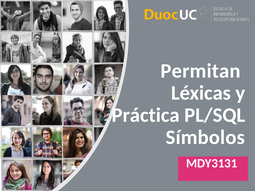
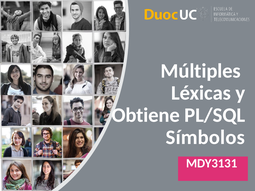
Permitan: Permitan -> Múltiples (201, 71)
Práctica: Práctica -> Obtiene (146, 115)
